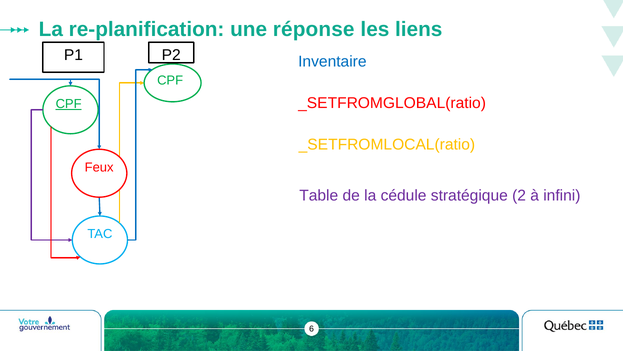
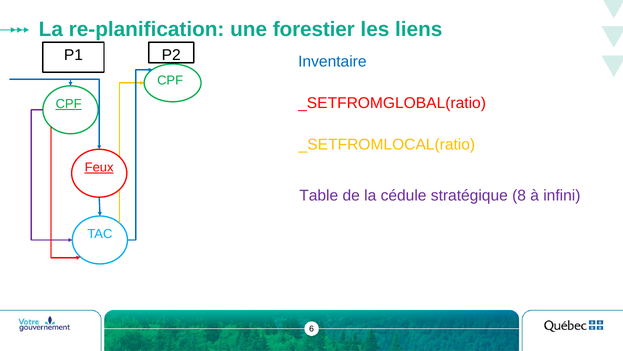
réponse: réponse -> forestier (314, 29)
Feux underline: none -> present (99, 167)
2: 2 -> 8 (519, 195)
